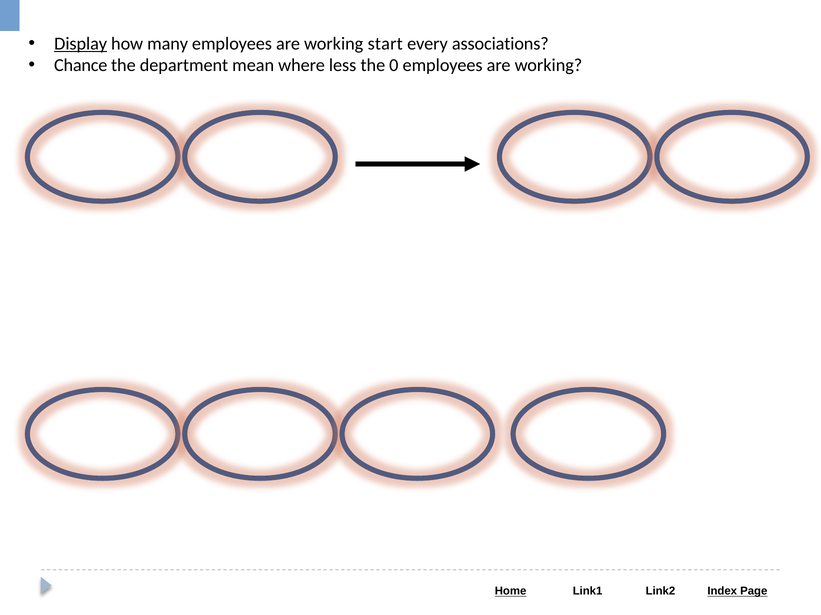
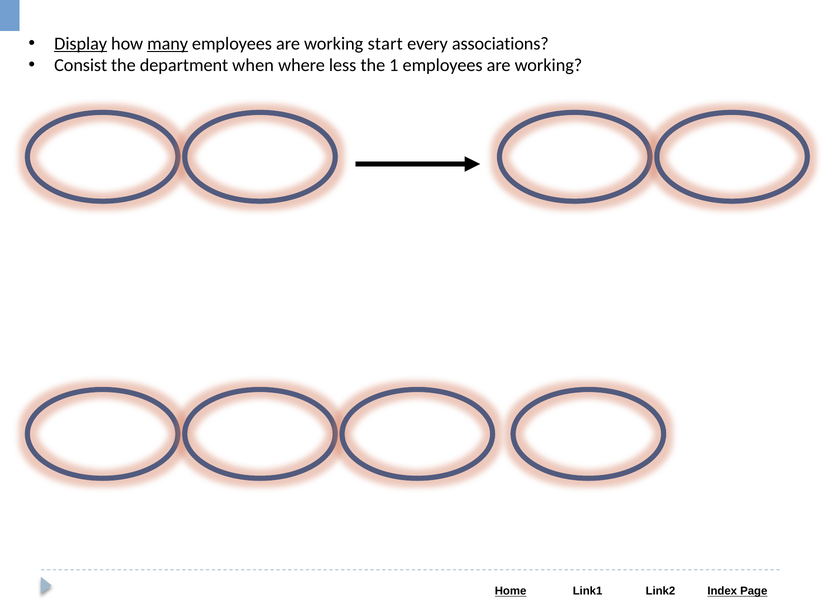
many underline: none -> present (168, 44)
Chance: Chance -> Consist (81, 66)
mean: mean -> when (253, 66)
0: 0 -> 1 (394, 66)
